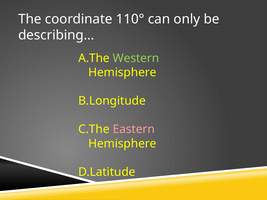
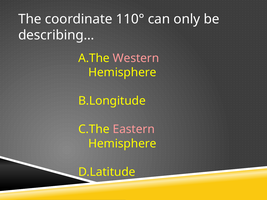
Western colour: light green -> pink (136, 58)
